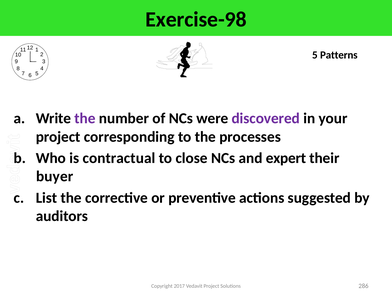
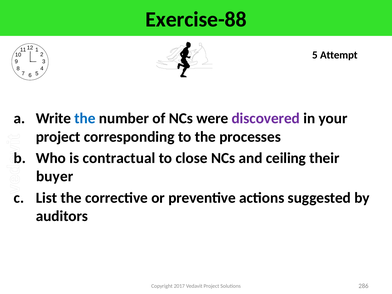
Exercise-98: Exercise-98 -> Exercise-88 (196, 19)
Patterns: Patterns -> Attempt (339, 55)
the colour: purple -> blue (85, 118)
expert: expert -> ceiling (286, 158)
